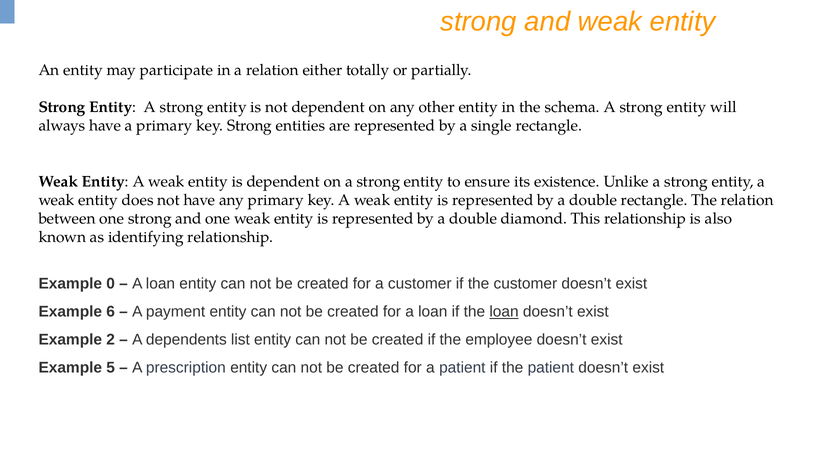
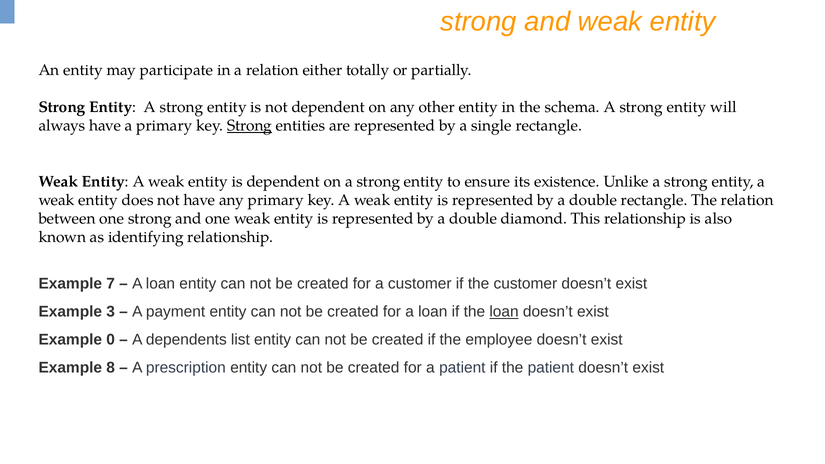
Strong underline: none -> present (250, 126)
0: 0 -> 7 (111, 284)
6: 6 -> 3 (111, 312)
2: 2 -> 0 (111, 340)
5: 5 -> 8 (111, 367)
